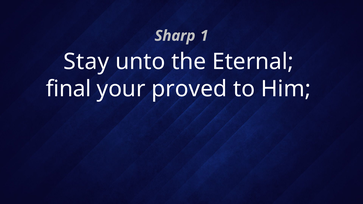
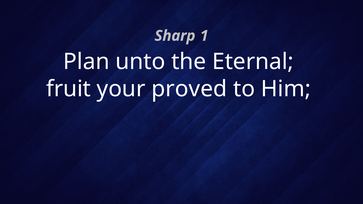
Stay: Stay -> Plan (86, 62)
final: final -> fruit (69, 89)
